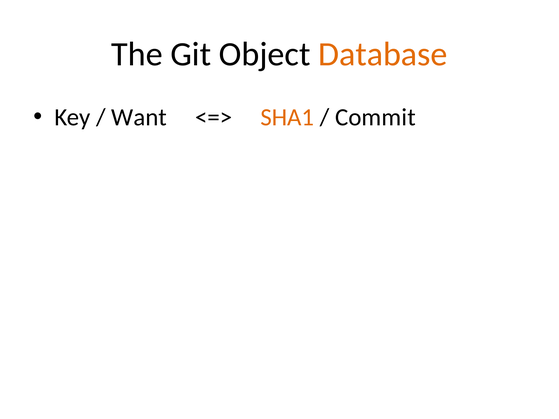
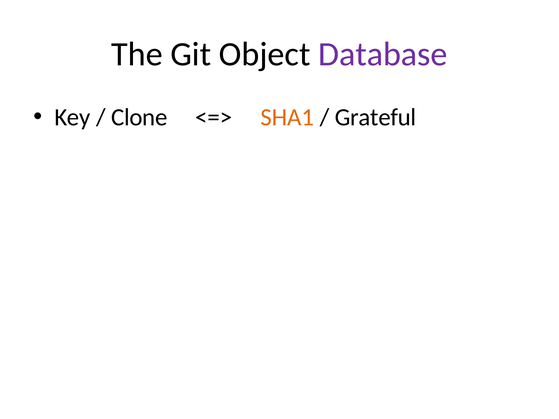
Database colour: orange -> purple (383, 54)
Want: Want -> Clone (139, 117)
Commit: Commit -> Grateful (376, 117)
